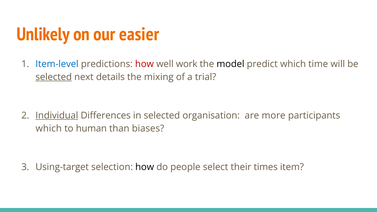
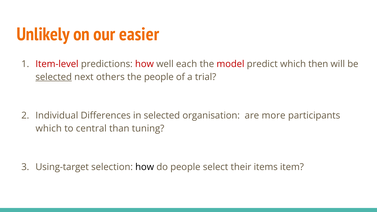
Item-level colour: blue -> red (57, 64)
work: work -> each (187, 64)
model colour: black -> red (230, 64)
time: time -> then (318, 64)
details: details -> others (110, 77)
the mixing: mixing -> people (159, 77)
Individual underline: present -> none (57, 116)
human: human -> central (91, 129)
biases: biases -> tuning (148, 129)
times: times -> items (266, 167)
